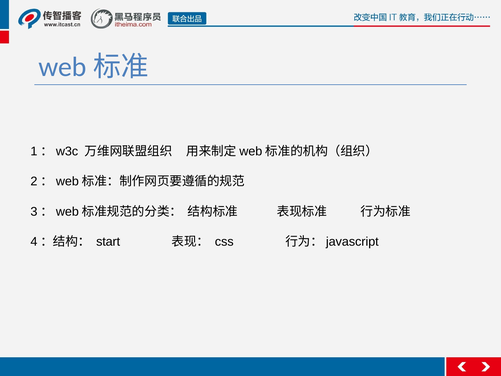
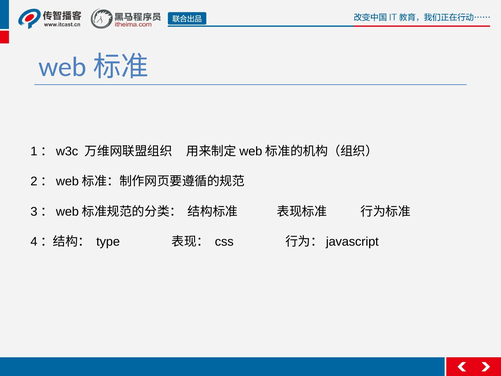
start: start -> type (108, 241)
